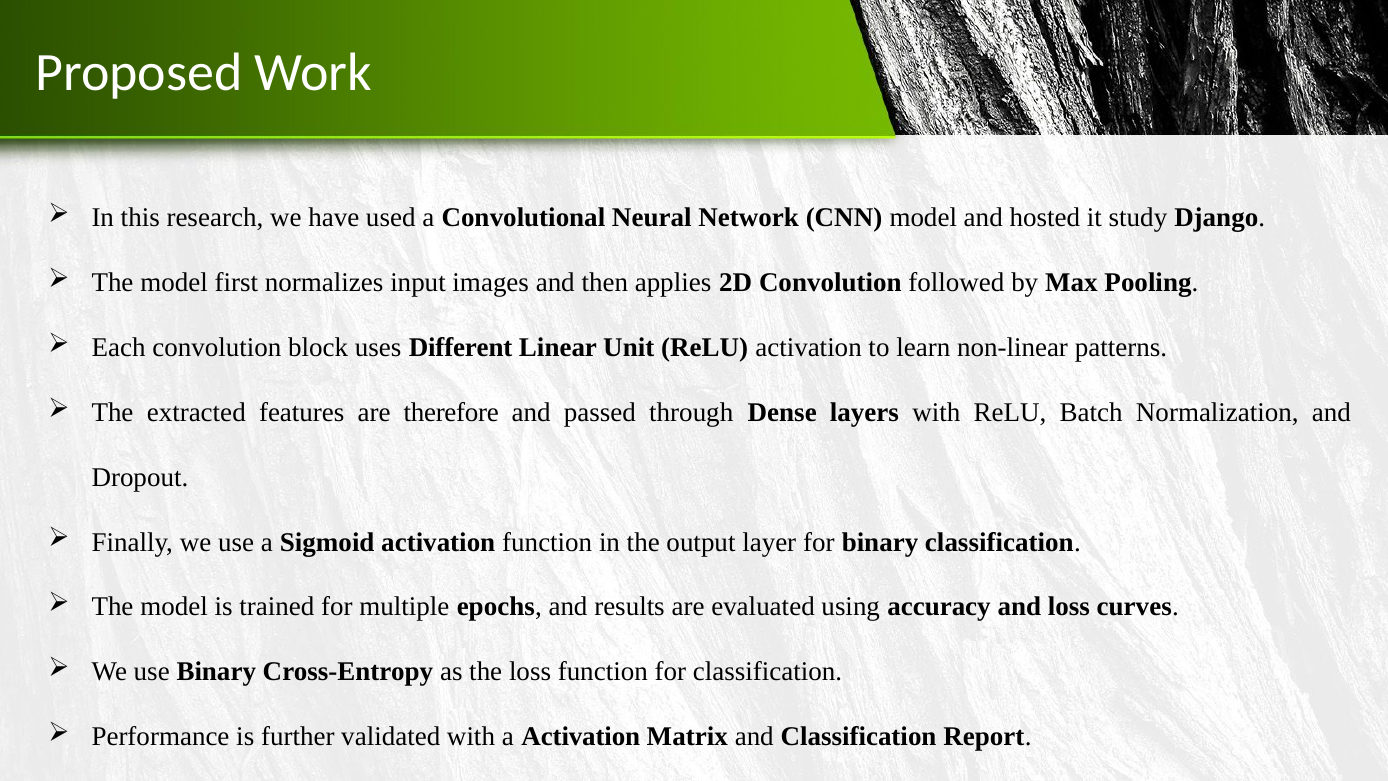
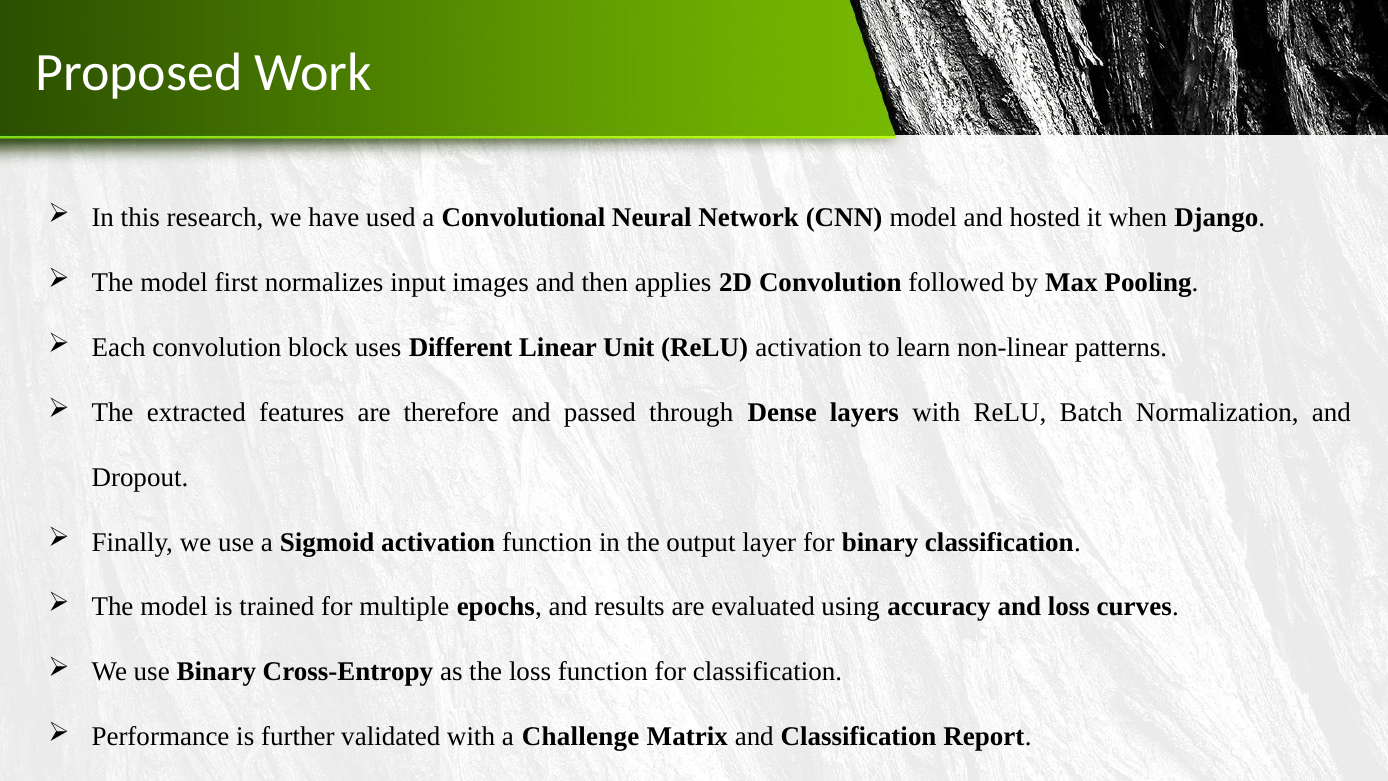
study: study -> when (1138, 218)
a Activation: Activation -> Challenge (581, 736)
